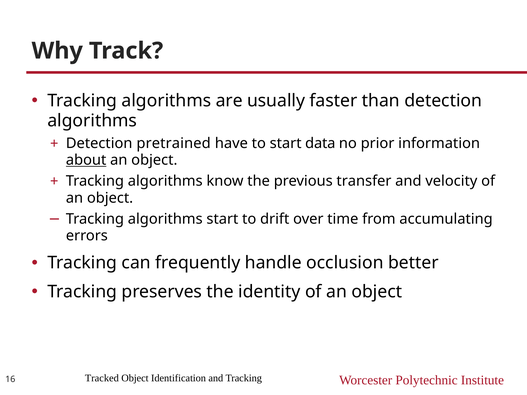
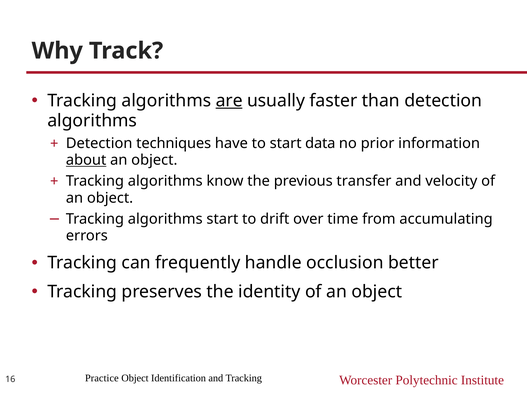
are underline: none -> present (229, 101)
pretrained: pretrained -> techniques (174, 143)
Tracked: Tracked -> Practice (102, 378)
